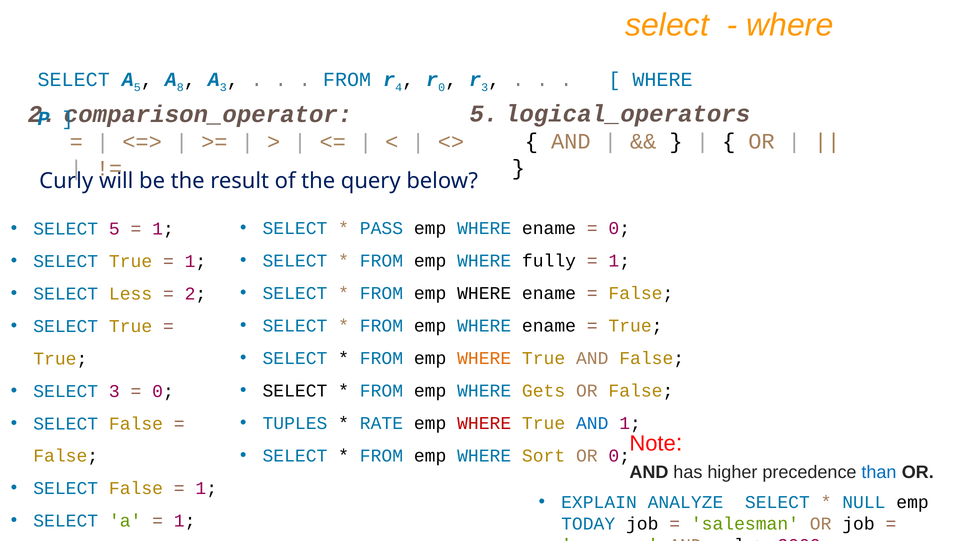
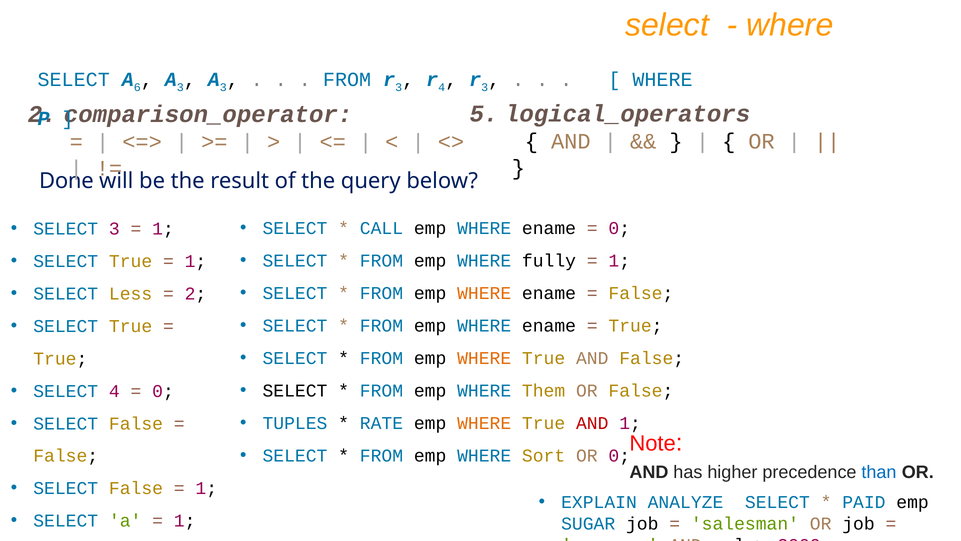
A 5: 5 -> 6 (137, 87)
8: 8 -> 3 (180, 87)
4: 4 -> 3 (399, 87)
0: 0 -> 4 (442, 87)
Curly: Curly -> Done (66, 181)
PASS: PASS -> CALL (381, 228)
SELECT 5: 5 -> 3 (114, 229)
WHERE colour: black -> orange (484, 293)
Gets: Gets -> Them (544, 390)
SELECT 3: 3 -> 4 (114, 391)
WHERE colour: red -> orange (484, 423)
AND colour: blue -> red (592, 423)
NULL: NULL -> PAID (864, 502)
TODAY: TODAY -> SUGAR (588, 523)
